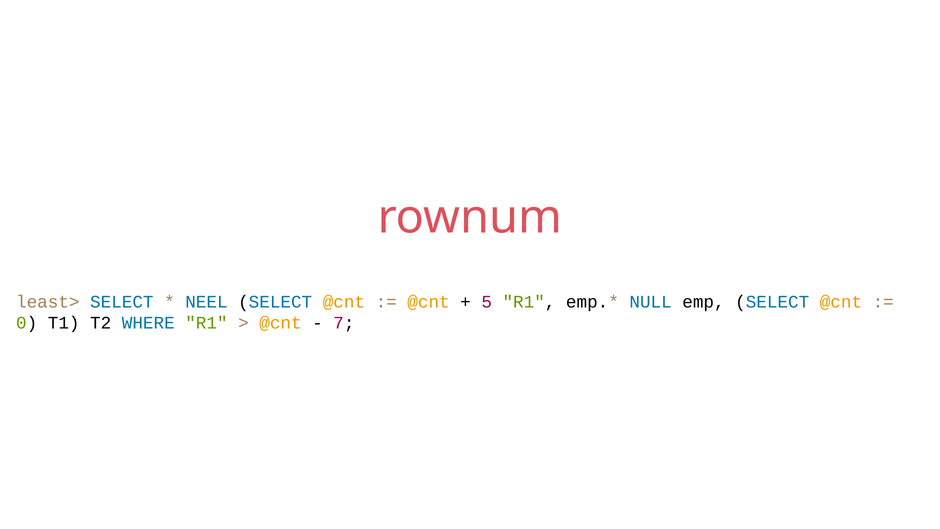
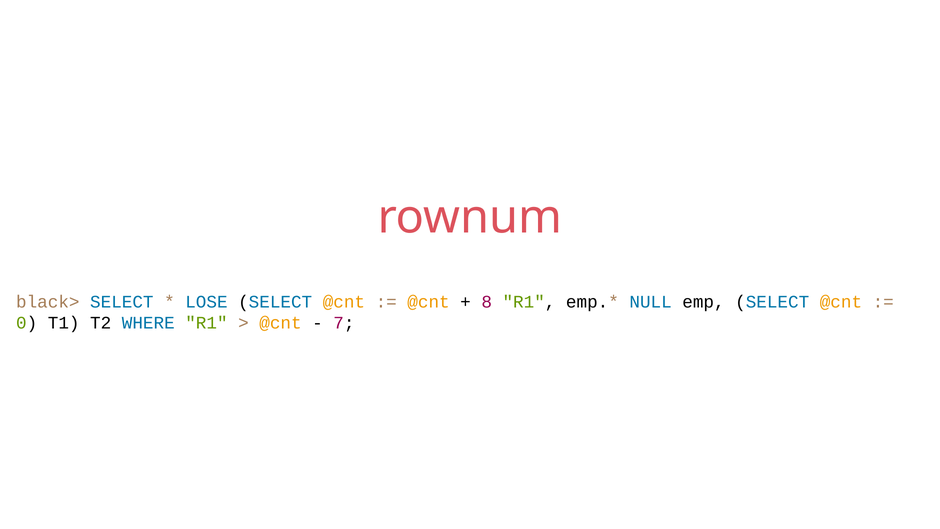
least>: least> -> black> (48, 302)
NEEL: NEEL -> LOSE (206, 302)
5: 5 -> 8 (487, 302)
